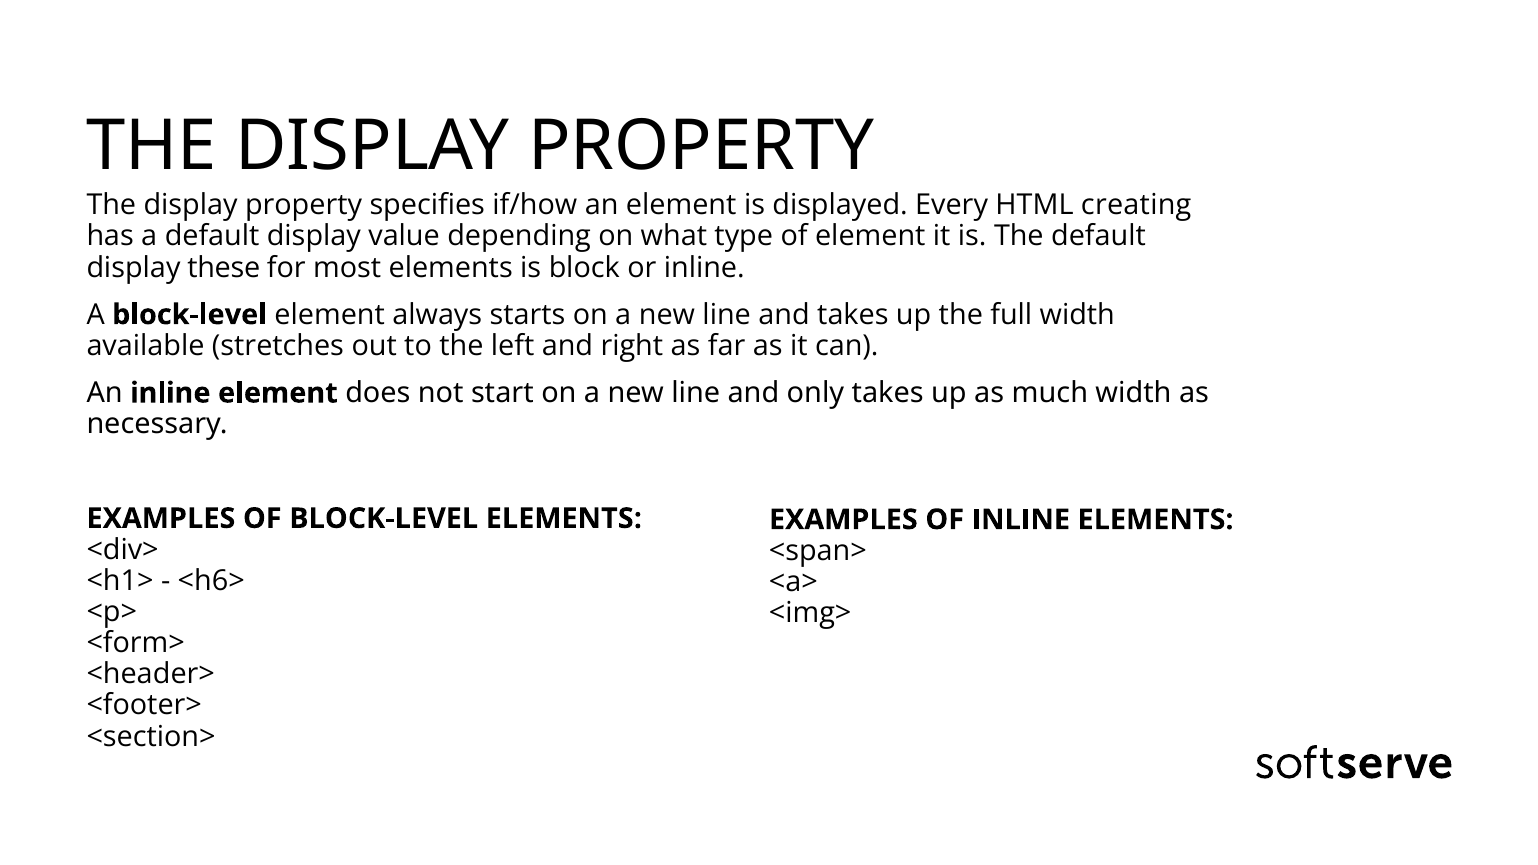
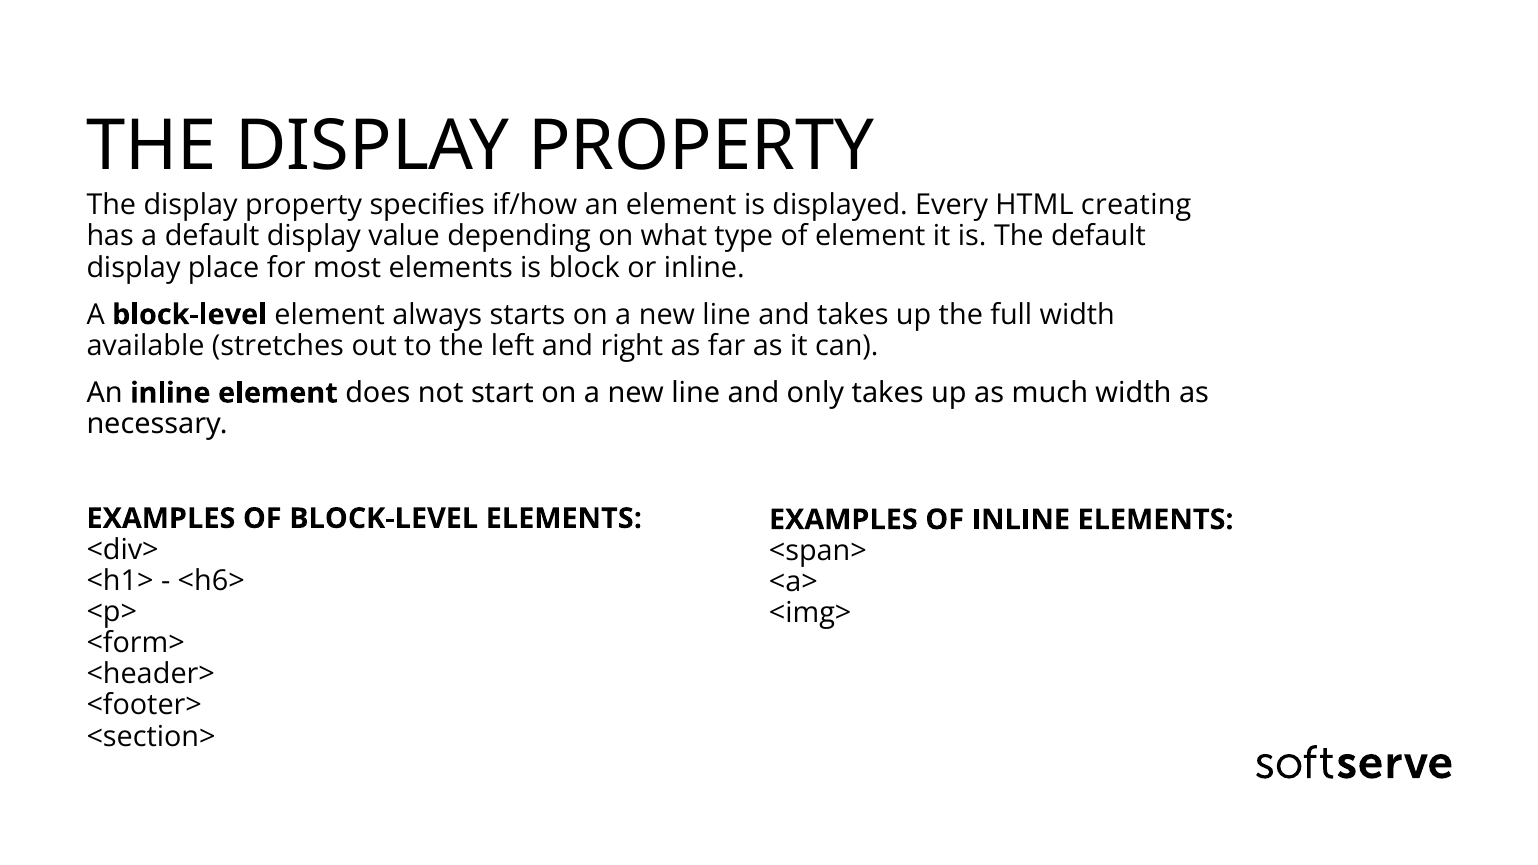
these: these -> place (224, 268)
